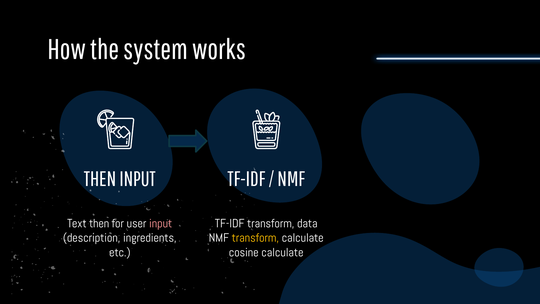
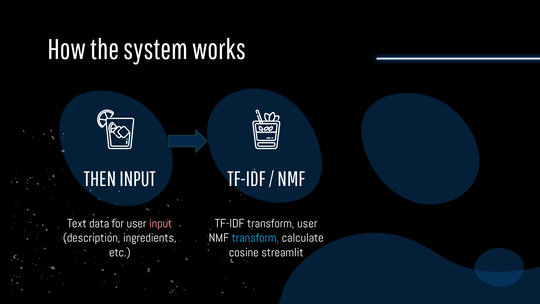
Text then: then -> data (99, 223)
transform data: data -> user (307, 223)
transform colour: yellow -> light blue (255, 238)
cosine calculate: calculate -> streamlit (282, 252)
